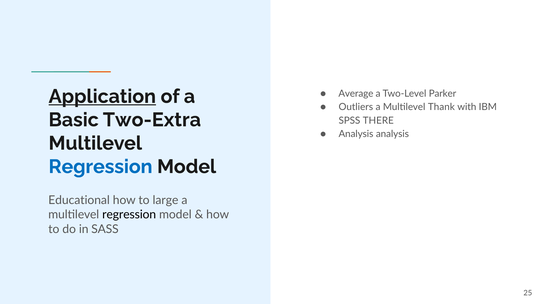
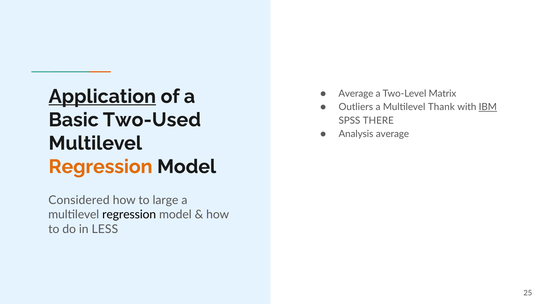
Parker: Parker -> Matrix (442, 94)
IBM underline: none -> present (488, 107)
Two-Extra: Two-Extra -> Two-Used (152, 120)
Analysis analysis: analysis -> average (392, 134)
Regression colour: blue -> orange (101, 167)
Educational: Educational -> Considered (79, 201)
SASS: SASS -> LESS (105, 229)
